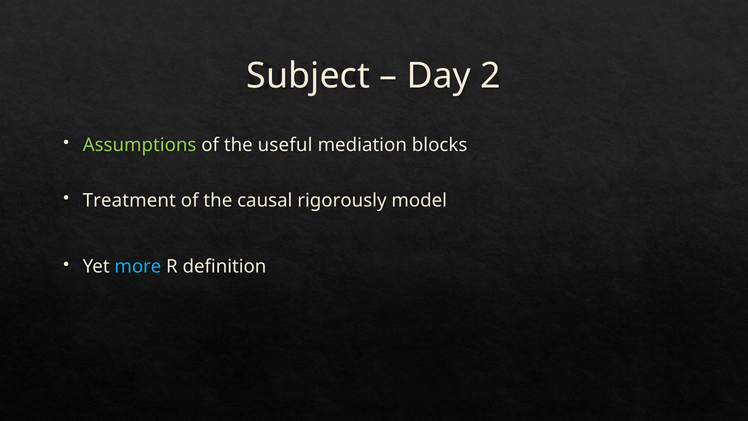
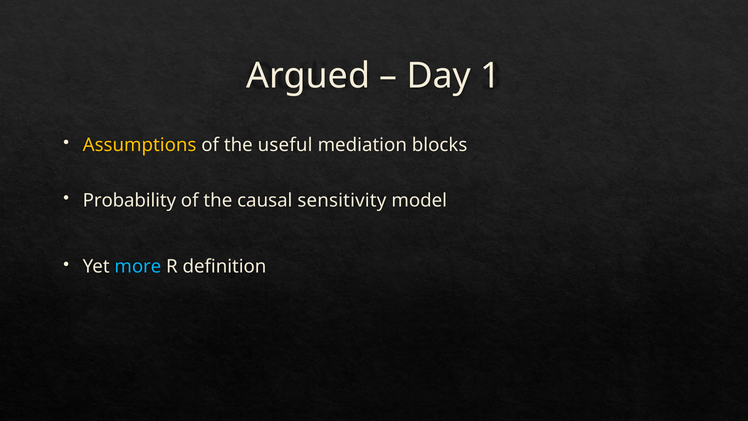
Subject: Subject -> Argued (308, 76)
2: 2 -> 1 (491, 76)
Assumptions colour: light green -> yellow (140, 145)
Treatment: Treatment -> Probability (129, 200)
rigorously: rigorously -> sensitivity (342, 200)
